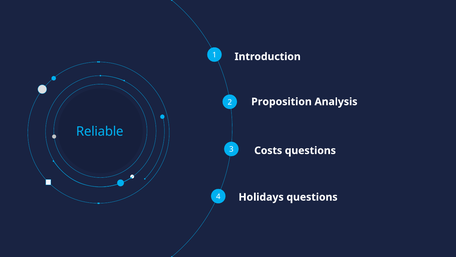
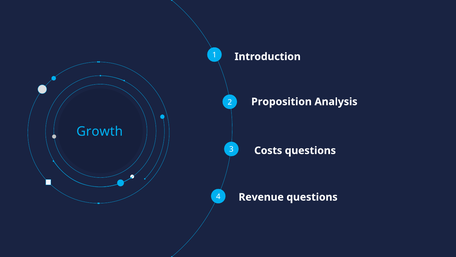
Reliable: Reliable -> Growth (100, 131)
Holidays: Holidays -> Revenue (261, 197)
